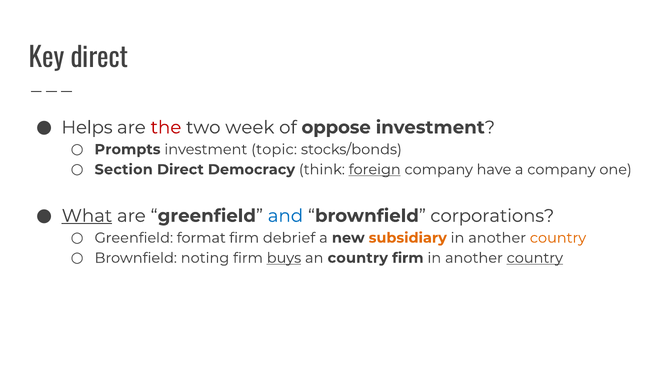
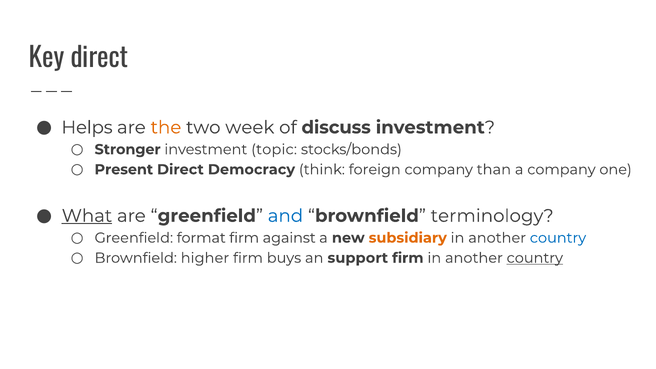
the colour: red -> orange (166, 127)
oppose: oppose -> discuss (336, 127)
Prompts: Prompts -> Stronger (128, 149)
Section: Section -> Present (124, 170)
foreign underline: present -> none (375, 170)
have: have -> than (494, 170)
corporations: corporations -> terminology (492, 216)
debrief: debrief -> against (289, 238)
country colour: orange -> blue (558, 238)
noting: noting -> higher (205, 258)
buys underline: present -> none (284, 258)
an country: country -> support (358, 258)
